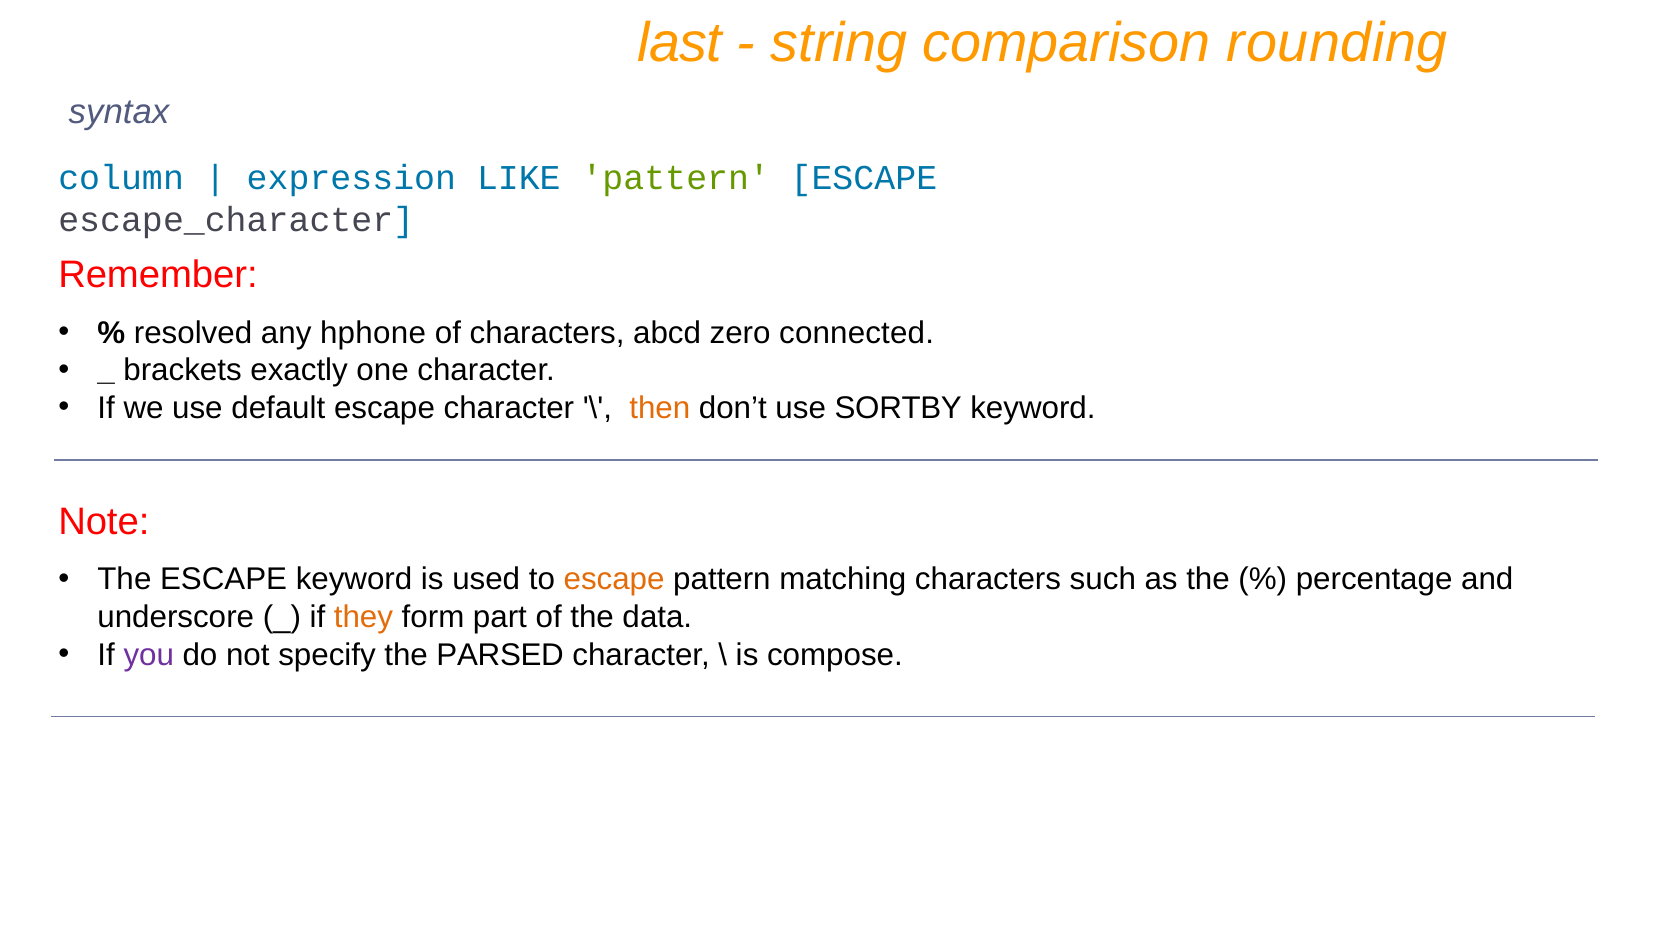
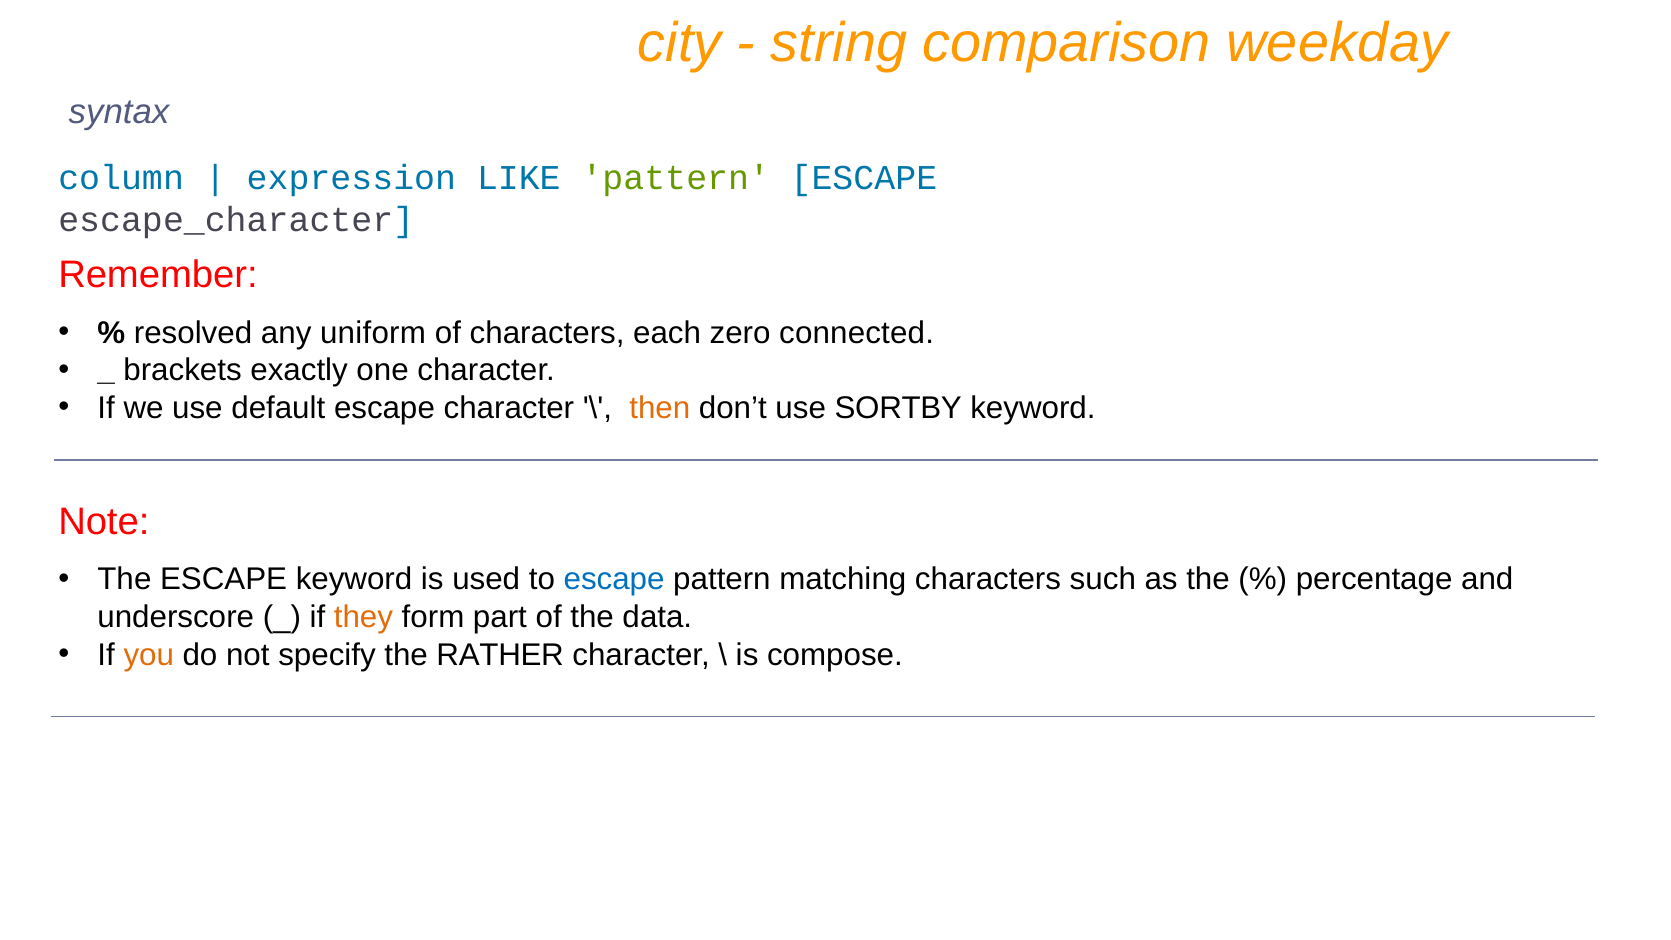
last: last -> city (680, 43)
rounding: rounding -> weekday (1337, 43)
hphone: hphone -> uniform (373, 333)
abcd: abcd -> each (667, 333)
escape colour: orange -> blue (614, 579)
you colour: purple -> orange (149, 655)
PARSED: PARSED -> RATHER (500, 655)
